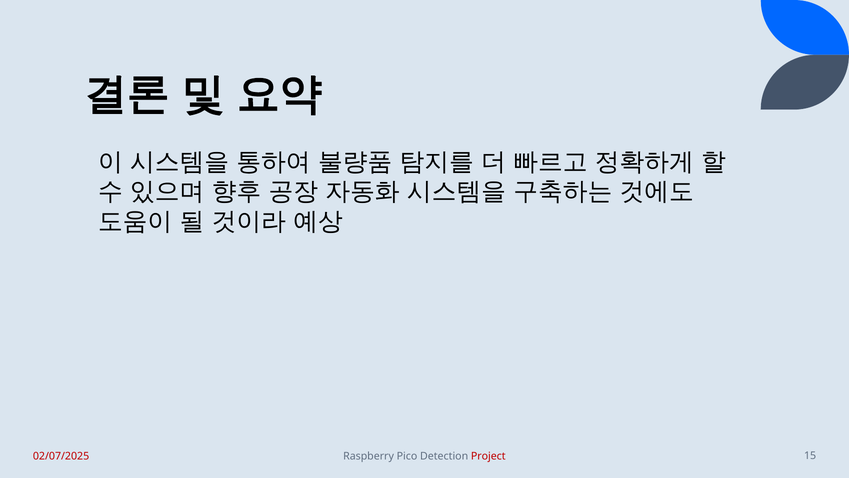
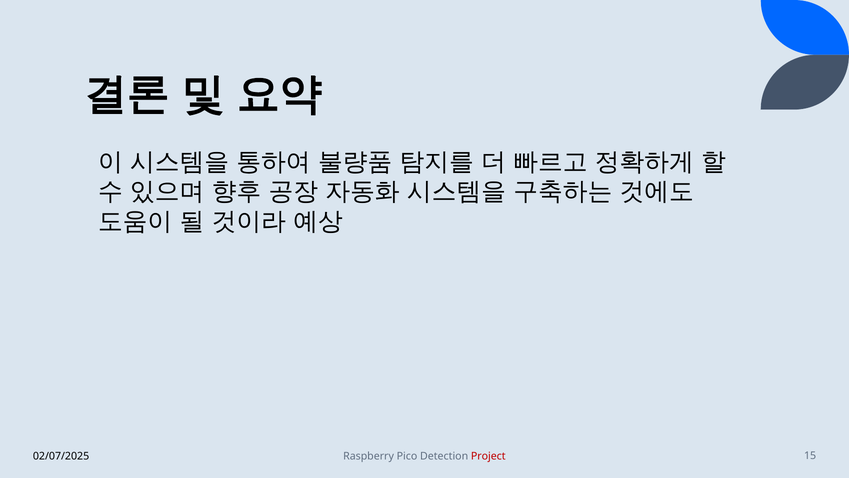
02/07/2025 colour: red -> black (61, 456)
